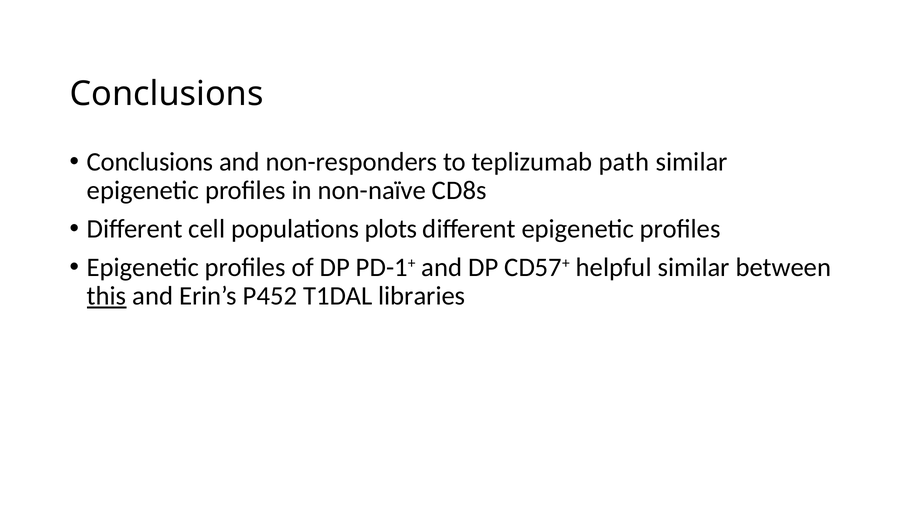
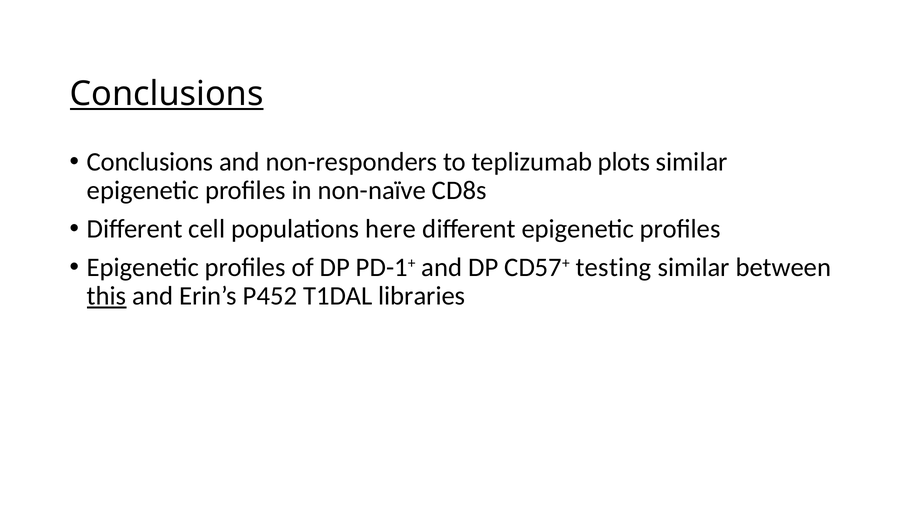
Conclusions underline: none -> present (167, 94)
path: path -> plots (624, 162)
plots: plots -> here (391, 229)
helpful: helpful -> testing (614, 267)
